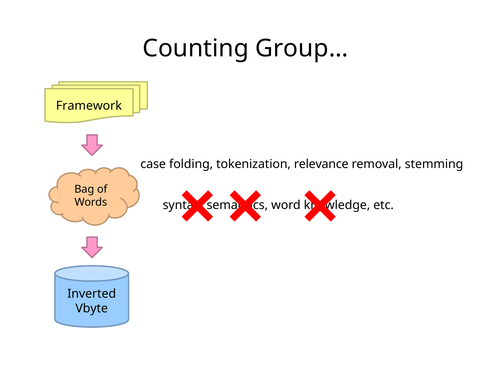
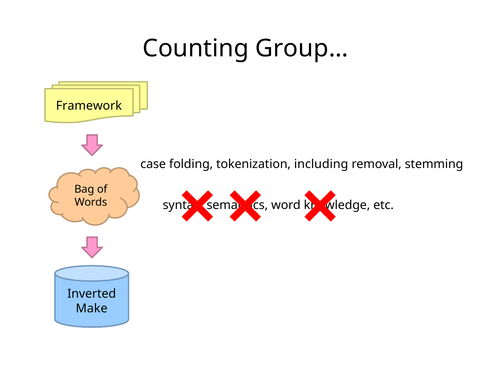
relevance: relevance -> including (321, 164)
Vbyte: Vbyte -> Make (92, 309)
